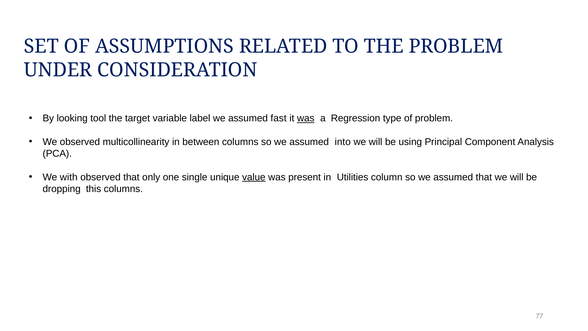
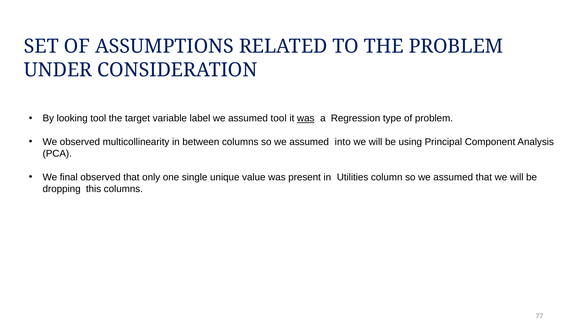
assumed fast: fast -> tool (279, 118)
with: with -> final (69, 177)
value underline: present -> none (254, 177)
